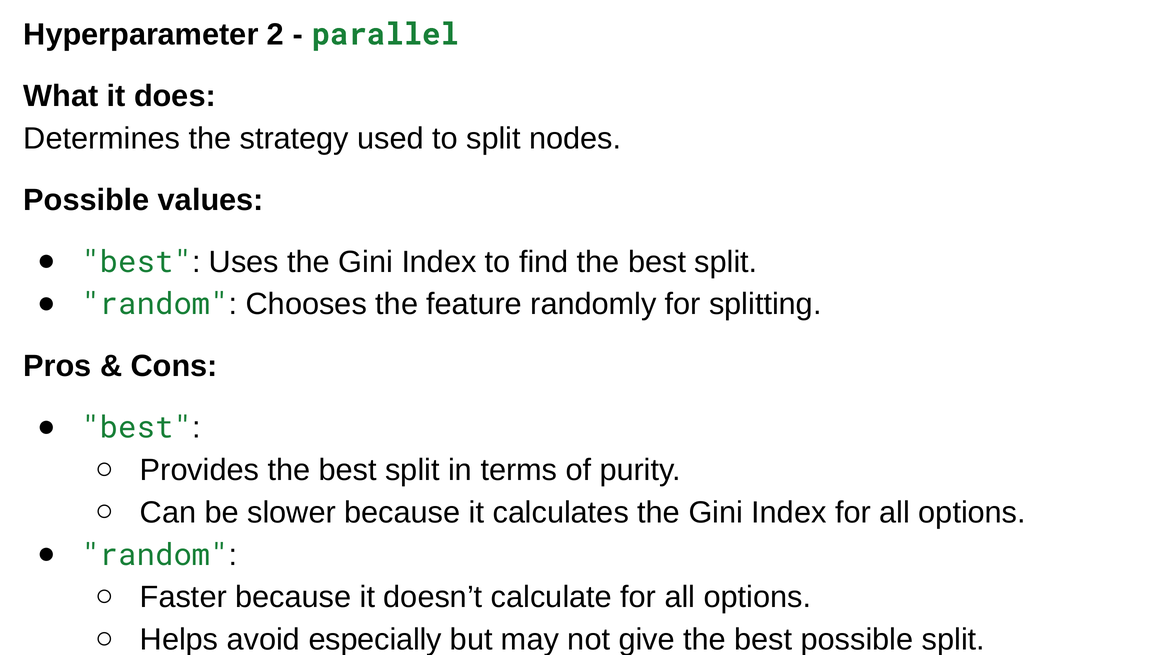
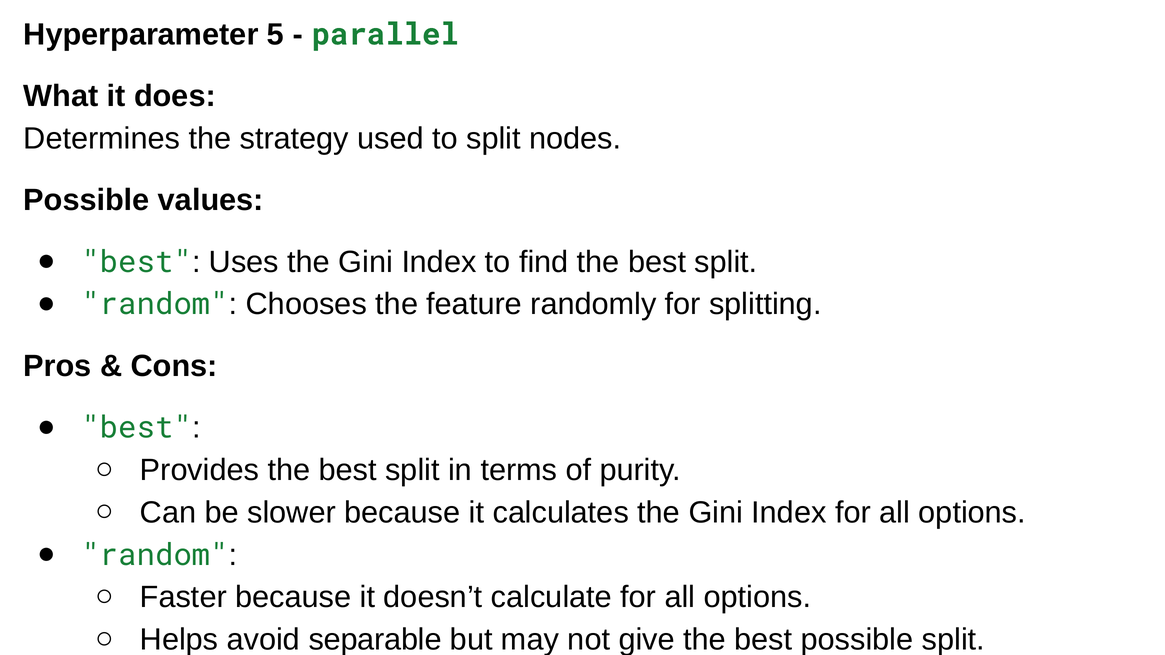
2: 2 -> 5 (275, 34)
especially: especially -> separable (375, 640)
